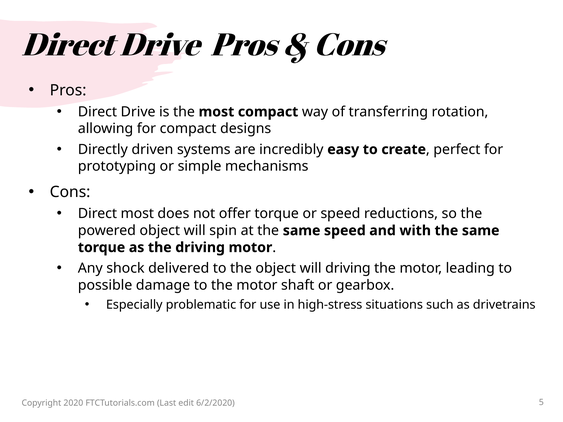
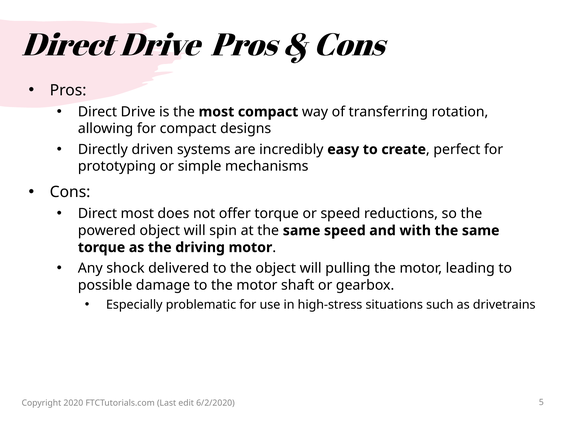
will driving: driving -> pulling (348, 268)
